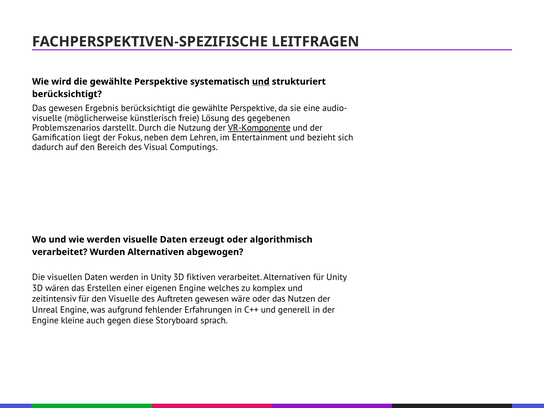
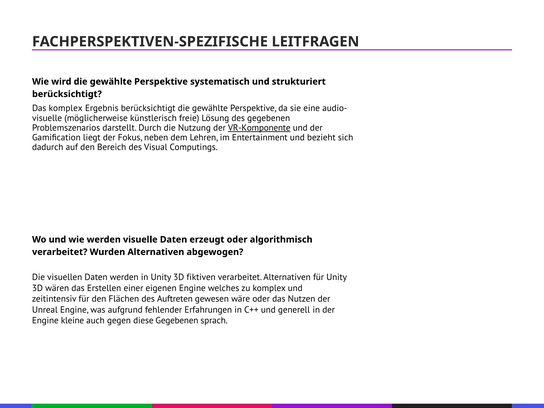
und underline: present -> none (261, 82)
Das gewesen: gewesen -> komplex (66, 108)
den Visuelle: Visuelle -> Flächen (124, 299)
diese Storyboard: Storyboard -> Gegebenen (177, 321)
